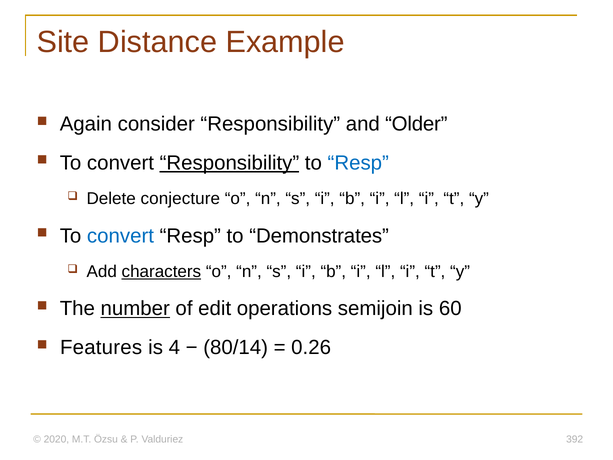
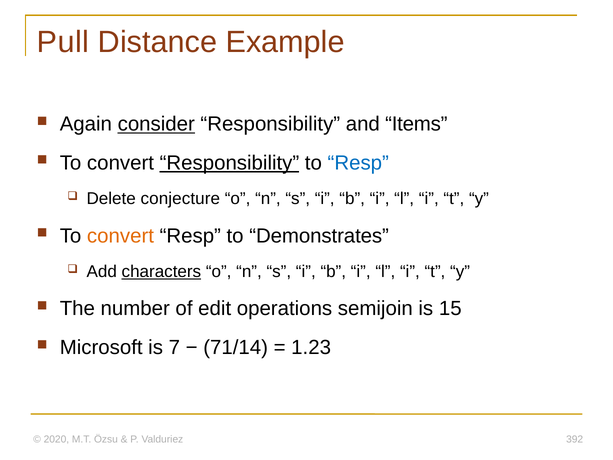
Site: Site -> Pull (63, 42)
consider underline: none -> present (156, 124)
Older: Older -> Items (416, 124)
convert colour: blue -> orange (120, 236)
number underline: present -> none (135, 309)
60: 60 -> 15 (450, 309)
Features: Features -> Microsoft (101, 347)
4: 4 -> 7 (174, 347)
80/14: 80/14 -> 71/14 (236, 347)
0.26: 0.26 -> 1.23 (311, 347)
